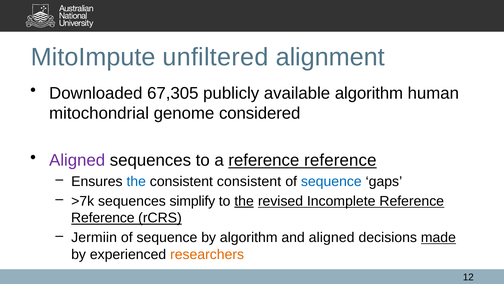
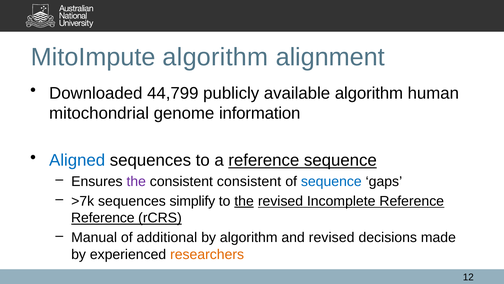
MitoImpute unfiltered: unfiltered -> algorithm (215, 57)
67,305: 67,305 -> 44,799 (173, 93)
considered: considered -> information (260, 113)
Aligned colour: purple -> blue (77, 160)
a reference reference: reference -> sequence (340, 160)
the colour: blue -> purple (136, 181)
Jermiin: Jermiin -> Manual (94, 237)
sequence: sequence -> additional (167, 237)
and aligned: aligned -> revised (332, 237)
made underline: present -> none (438, 237)
